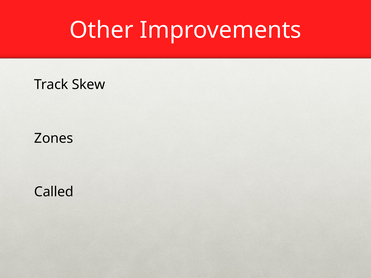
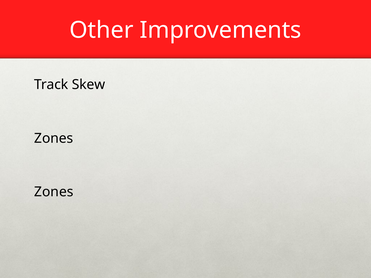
Called: Called -> Zones (54, 192)
